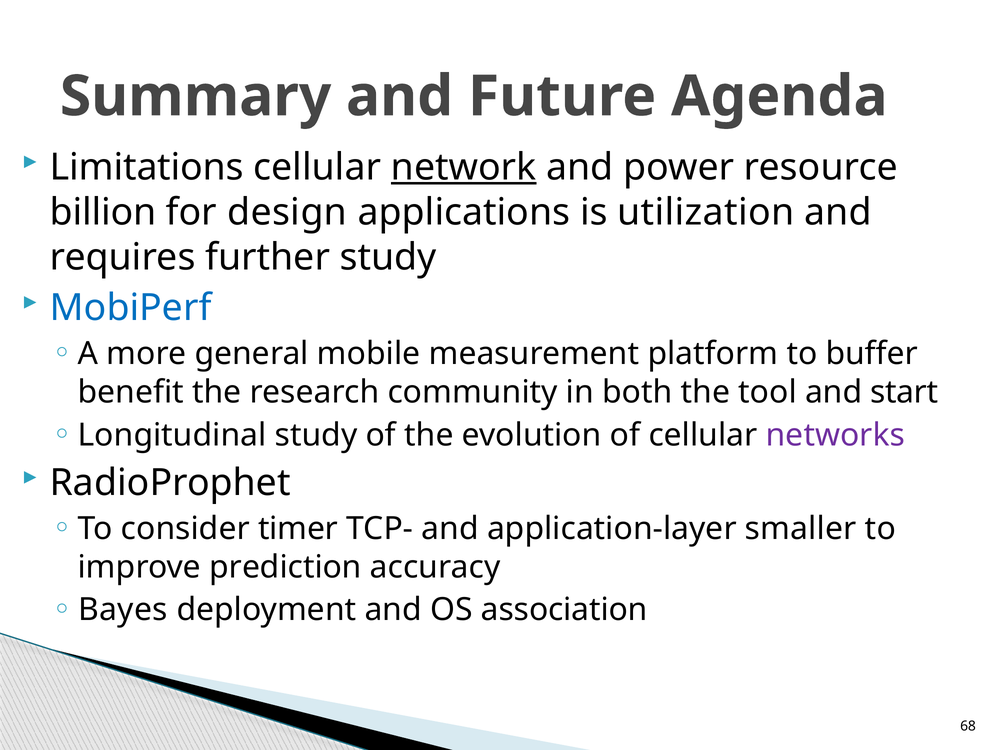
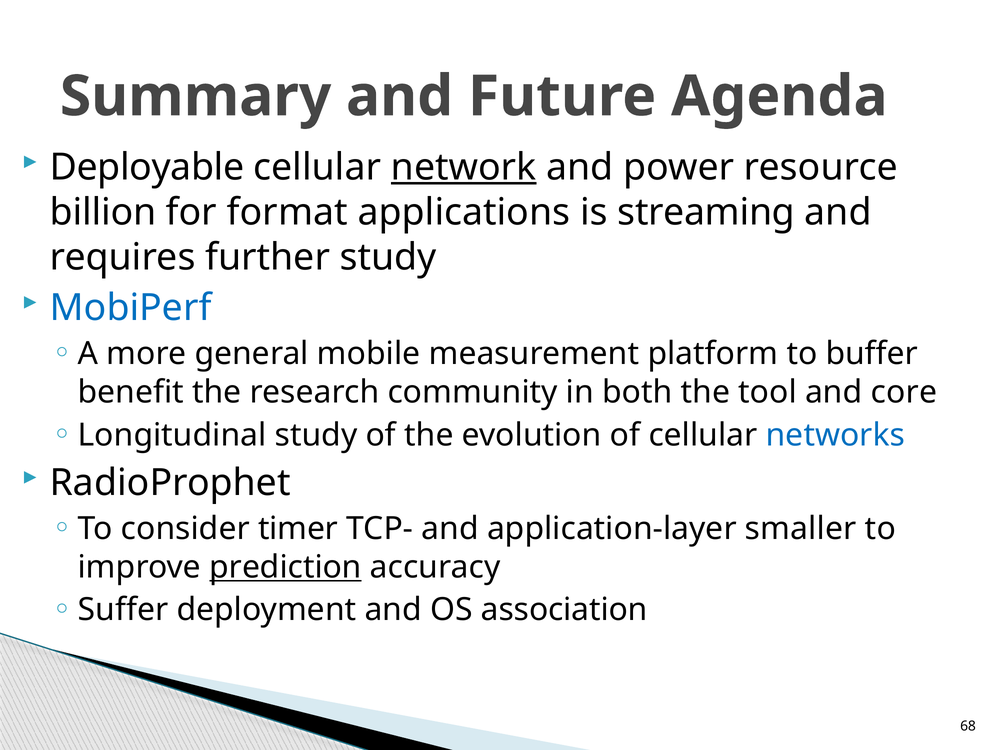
Limitations: Limitations -> Deployable (147, 167)
design: design -> format (287, 212)
utilization: utilization -> streaming (706, 212)
start: start -> core (904, 392)
networks colour: purple -> blue (835, 435)
prediction underline: none -> present (285, 567)
Bayes: Bayes -> Suffer (123, 610)
